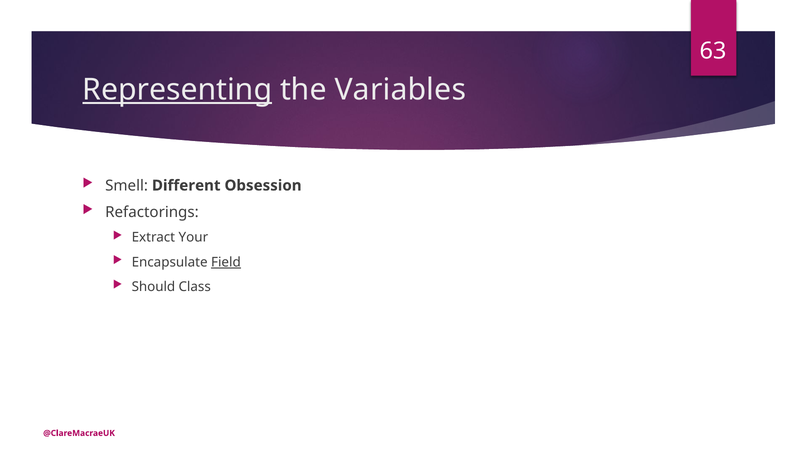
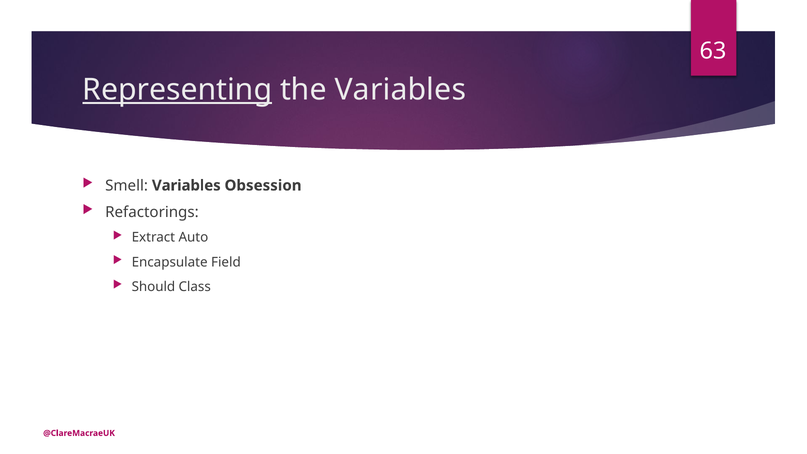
Smell Different: Different -> Variables (186, 185)
Your: Your -> Auto (193, 237)
Field underline: present -> none (226, 262)
